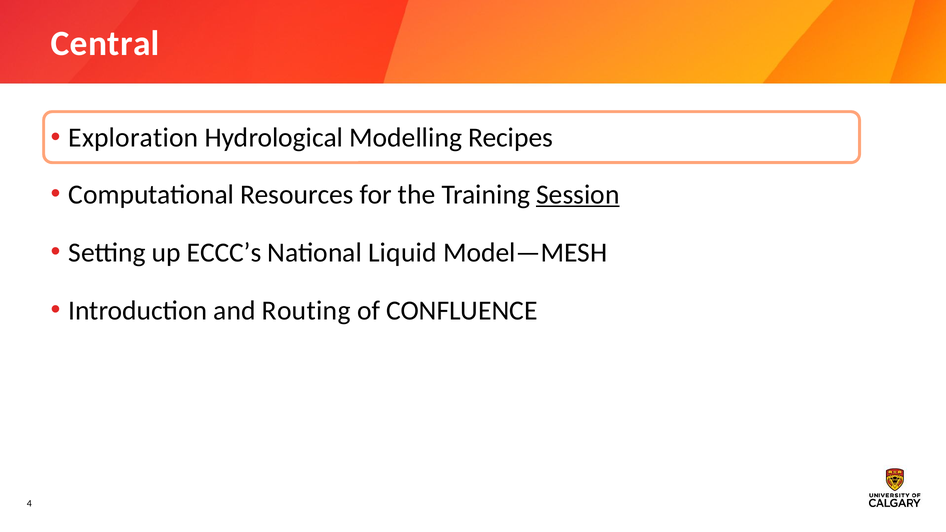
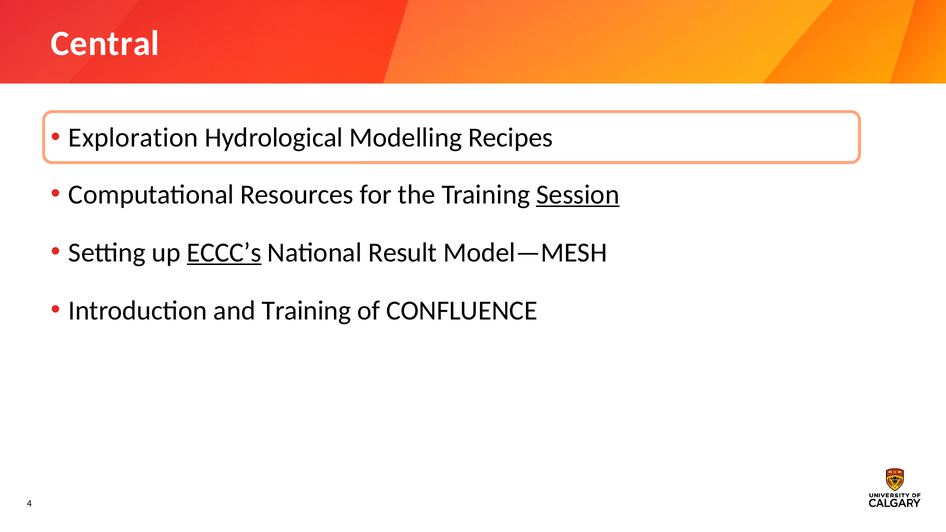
ECCC’s underline: none -> present (224, 253)
Liquid: Liquid -> Result (403, 253)
and Routing: Routing -> Training (306, 311)
